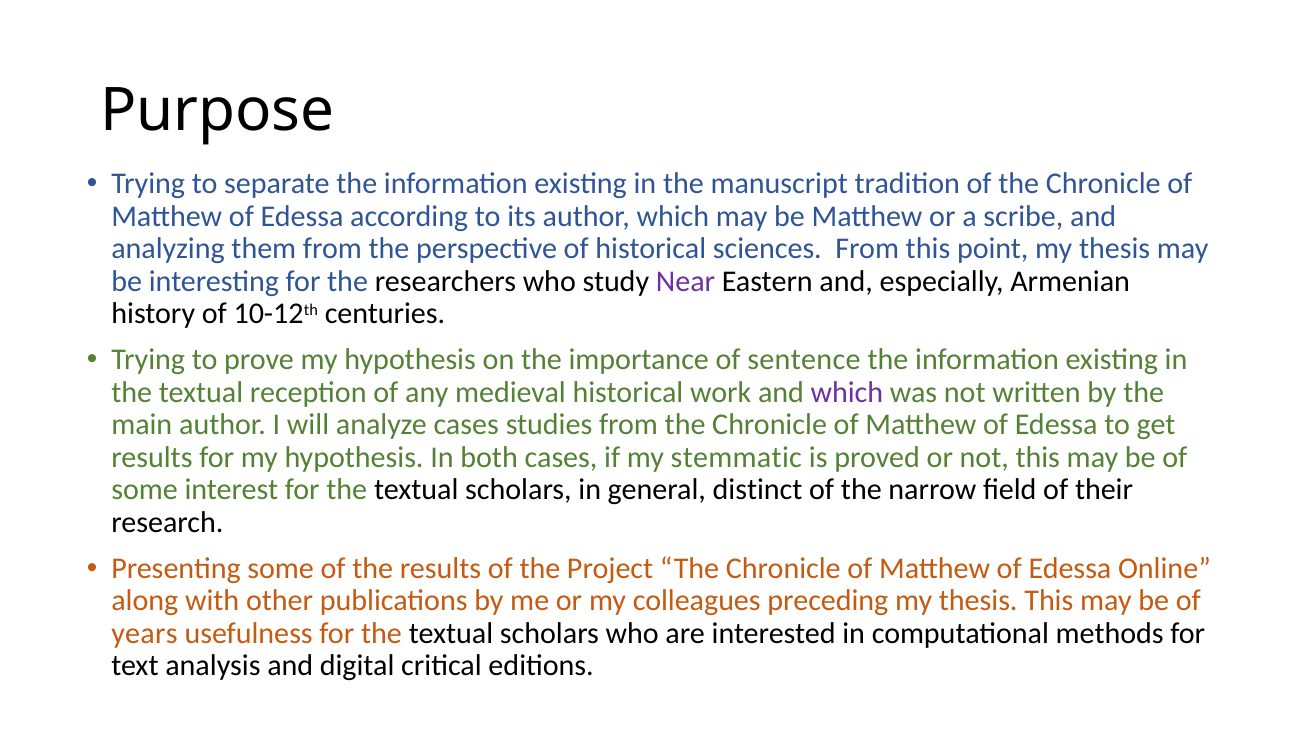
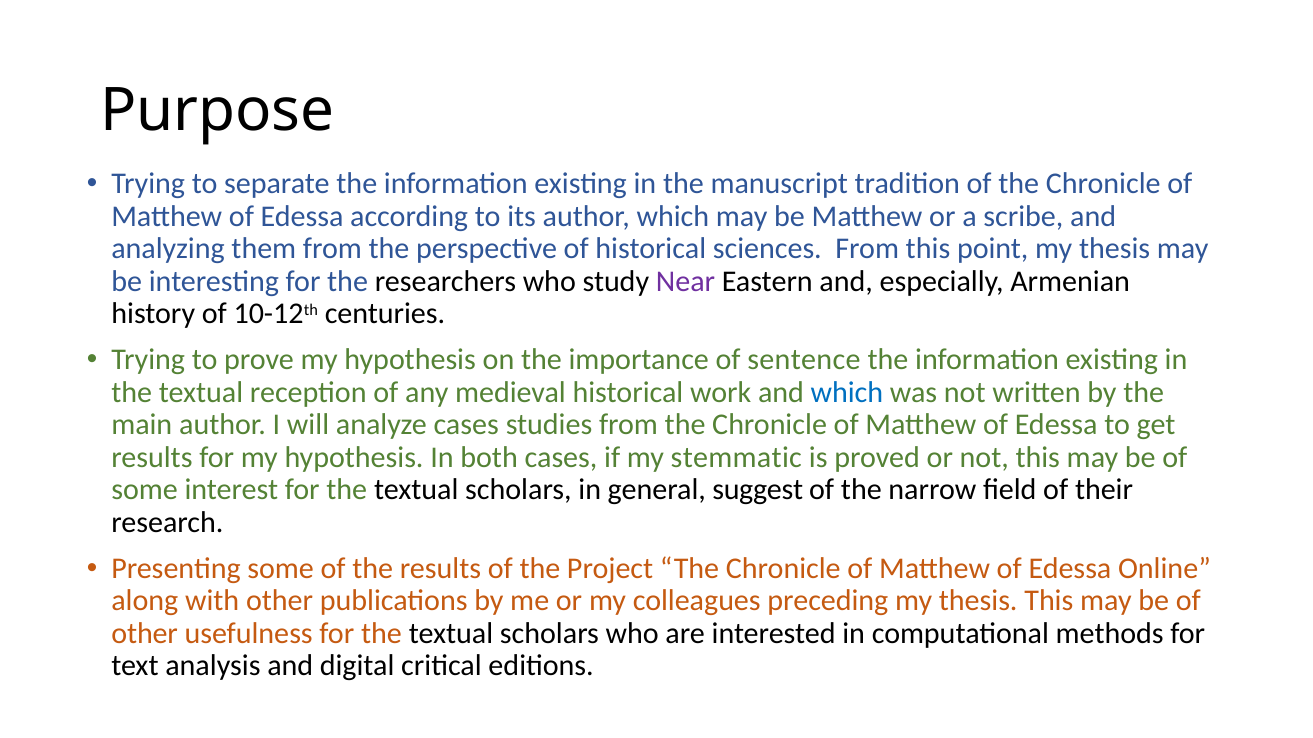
which colour: purple -> blue (847, 393)
distinct: distinct -> suggest (758, 490)
years: years -> other (145, 634)
